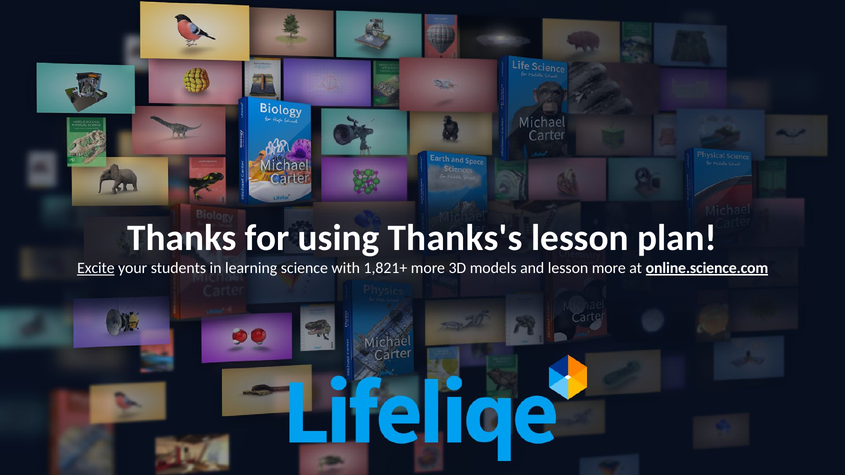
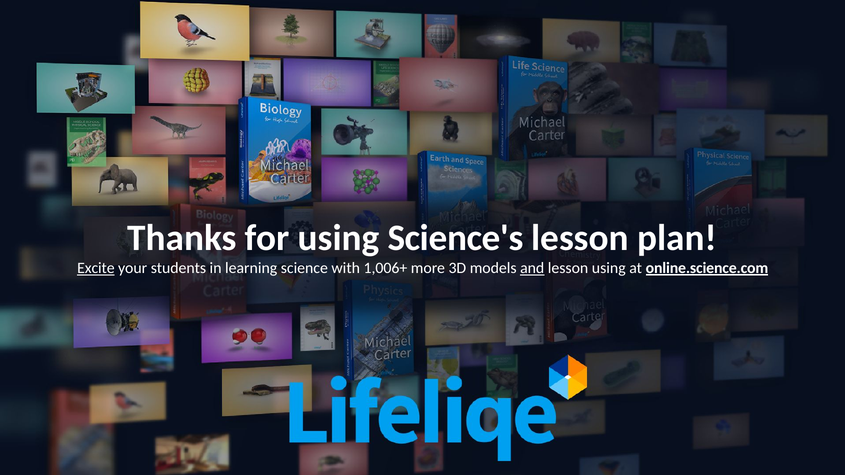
Thanks's: Thanks's -> Science's (455, 238)
1,821+: 1,821+ -> 1,006+ (385, 268)
and underline: none -> present (532, 268)
lesson more: more -> using (609, 268)
